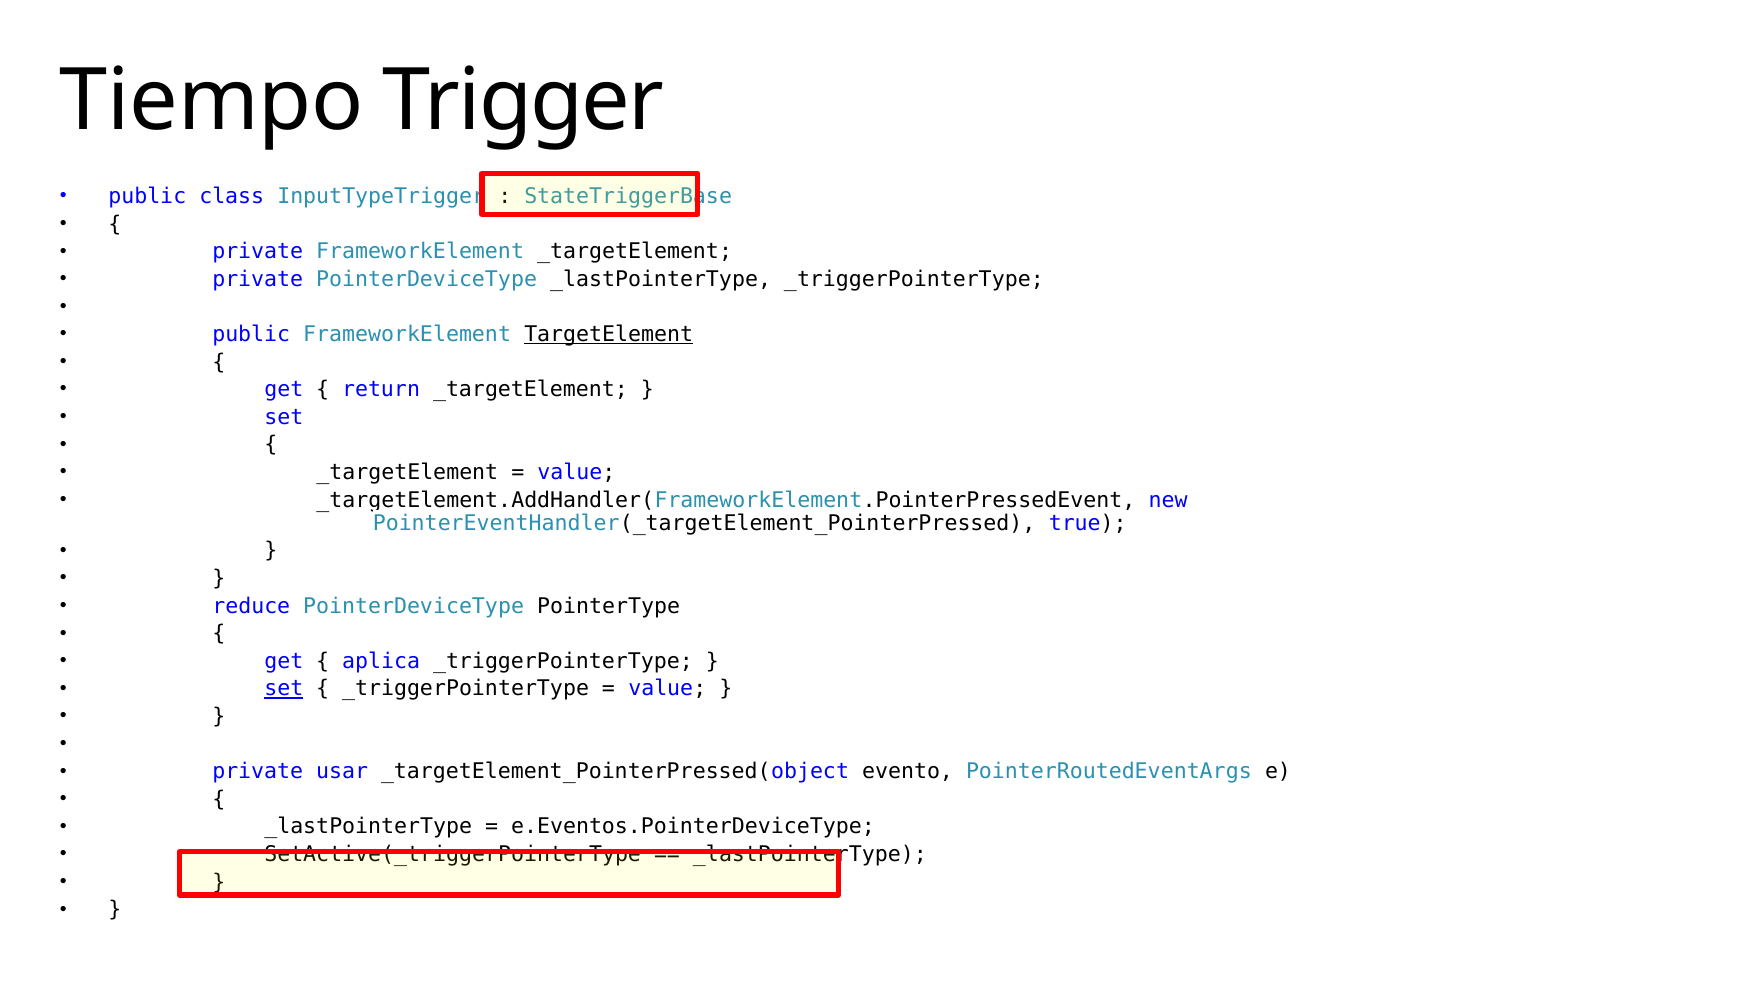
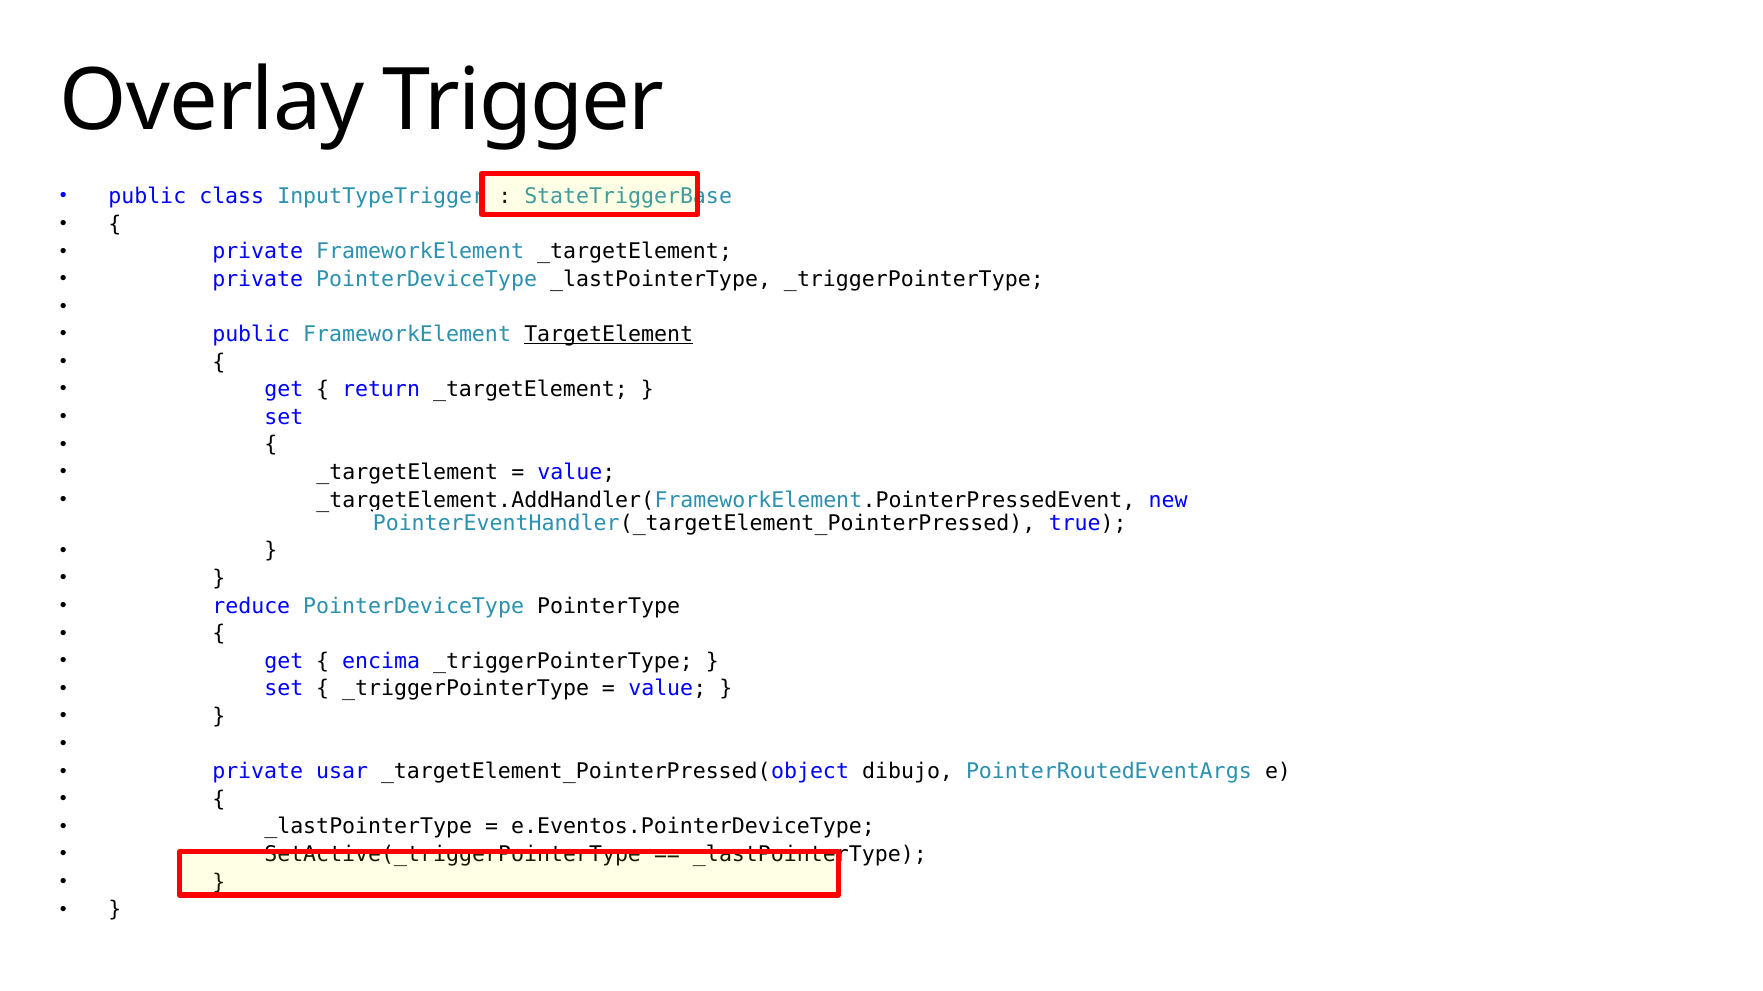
Tiempo: Tiempo -> Overlay (212, 101)
aplica: aplica -> encima (381, 662)
set underline: present -> none (284, 689)
evento: evento -> dibujo (908, 772)
